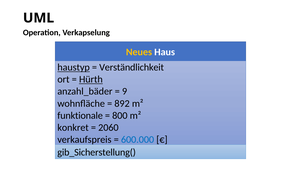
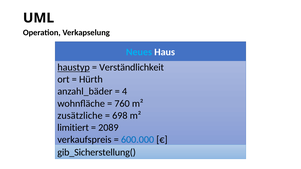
Neues colour: yellow -> light blue (139, 52)
Hürth underline: present -> none (91, 80)
9: 9 -> 4 (125, 92)
892: 892 -> 760 (122, 104)
funktionale: funktionale -> zusätzliche (80, 116)
800: 800 -> 698 (120, 116)
konkret: konkret -> limitiert (73, 128)
2060: 2060 -> 2089 (108, 128)
